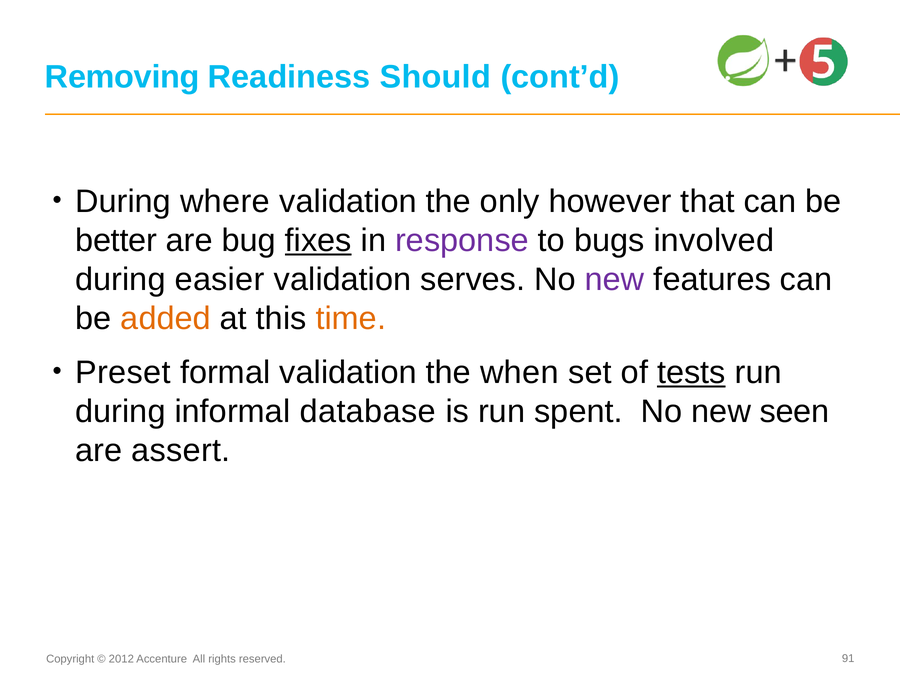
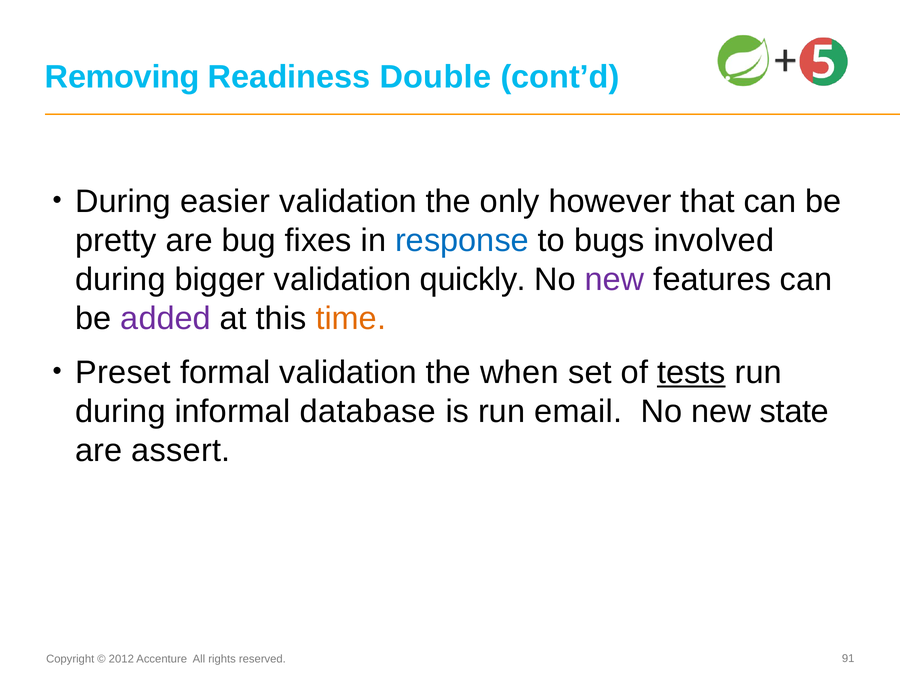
Should: Should -> Double (435, 77)
where: where -> easier (225, 202)
better: better -> pretty (116, 241)
fixes underline: present -> none (318, 241)
response colour: purple -> blue (462, 241)
easier: easier -> bigger (220, 280)
serves: serves -> quickly (473, 280)
added colour: orange -> purple (166, 319)
spent: spent -> email (578, 412)
seen: seen -> state (795, 412)
